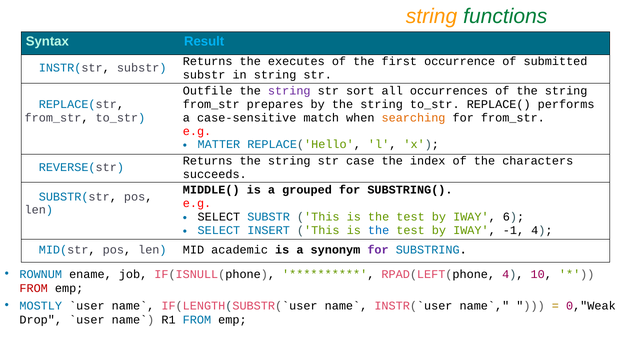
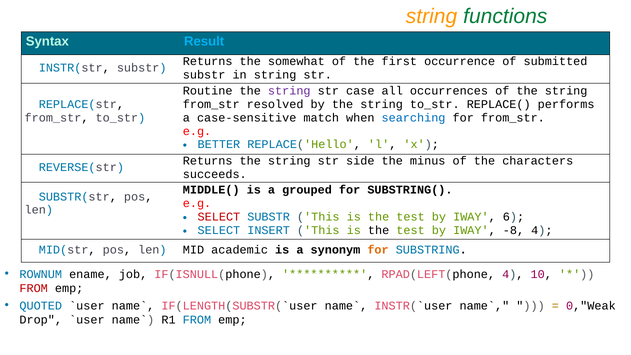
executes: executes -> somewhat (296, 61)
Outfile: Outfile -> Routine (208, 91)
sort: sort -> case (360, 91)
prepares: prepares -> resolved (275, 104)
searching colour: orange -> blue (414, 118)
MATTER: MATTER -> BETTER (219, 145)
case: case -> side (360, 161)
index: index -> minus (428, 161)
SELECT colour: black -> red (219, 217)
the colour: blue -> black (379, 230)
-1: -1 -> -8 (513, 230)
for colour: purple -> orange (378, 250)
MOSTLY: MOSTLY -> QUOTED (41, 306)
